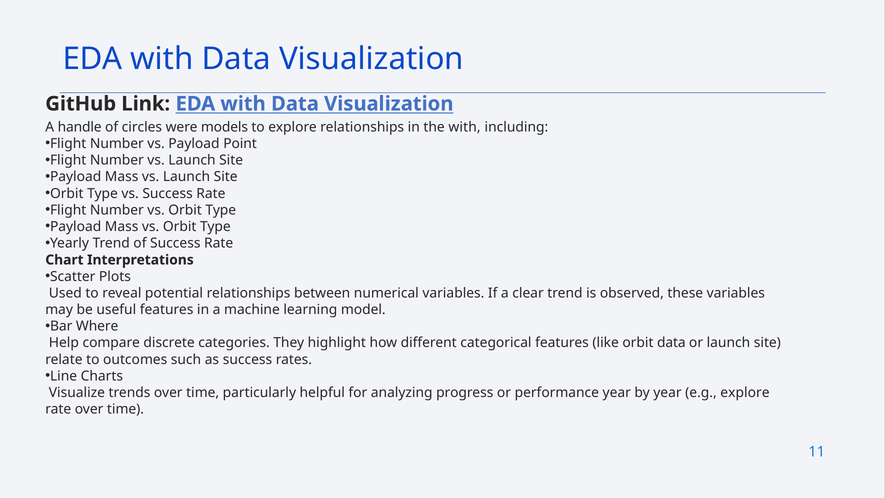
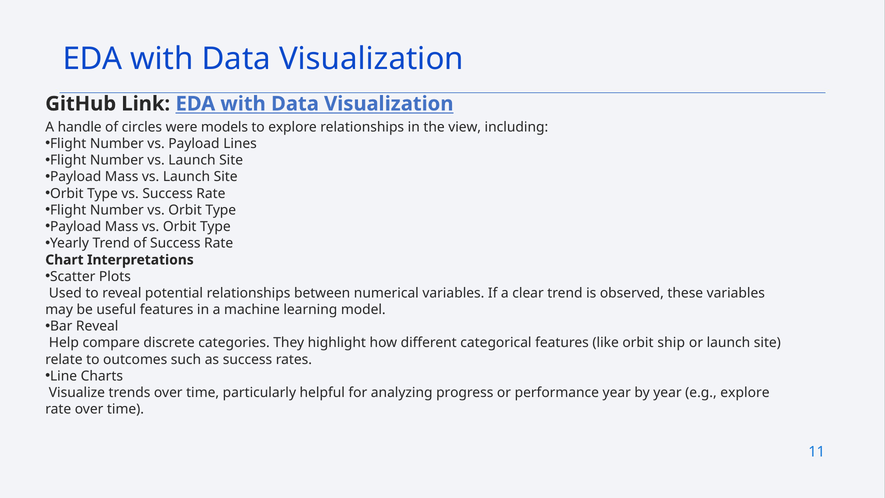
the with: with -> view (465, 127)
Point: Point -> Lines (240, 144)
Bar Where: Where -> Reveal (97, 326)
orbit data: data -> ship (671, 343)
